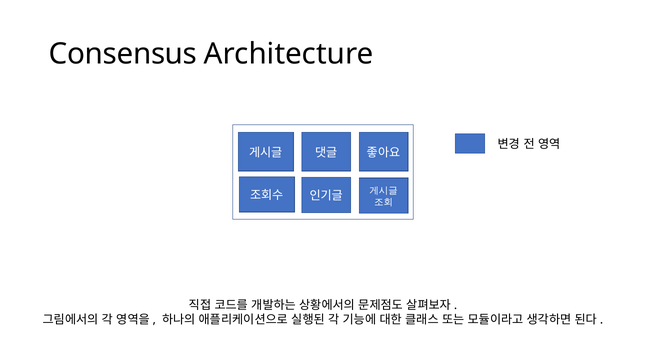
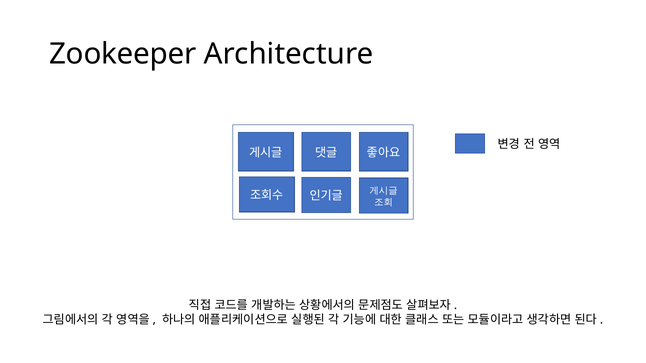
Consensus: Consensus -> Zookeeper (123, 54)
